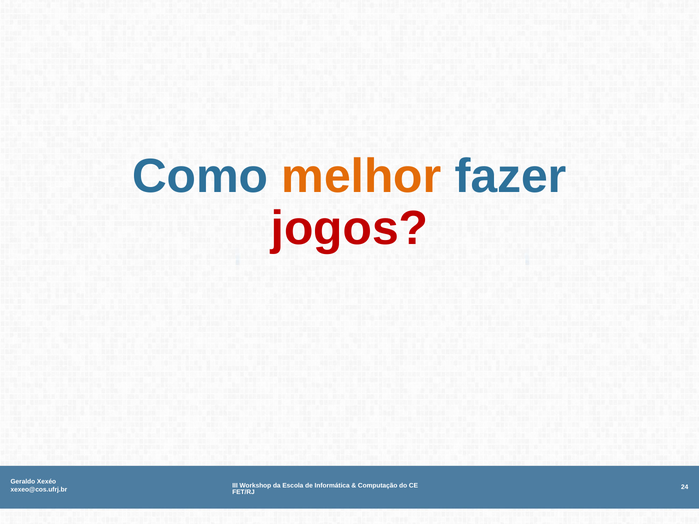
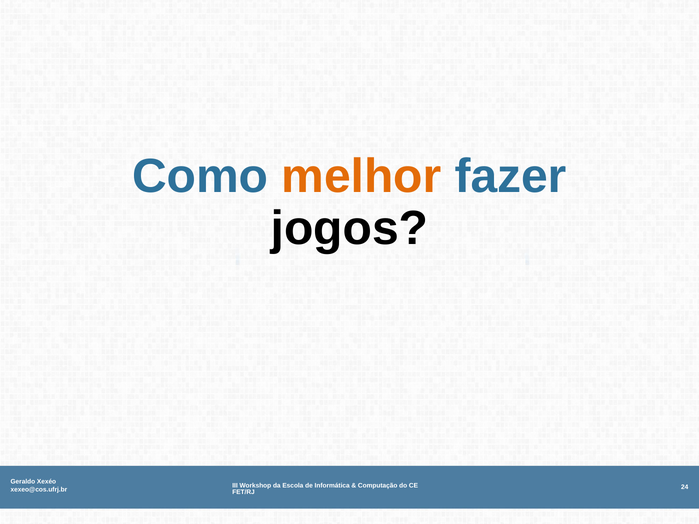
jogos colour: red -> black (349, 228)
